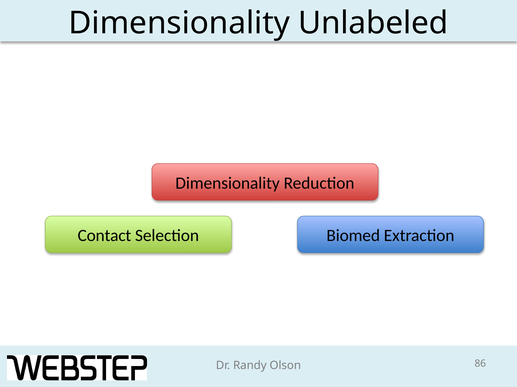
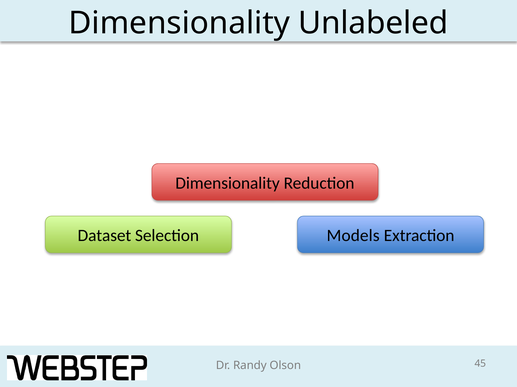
Contact: Contact -> Dataset (104, 236)
Biomed: Biomed -> Models (353, 236)
86: 86 -> 45 (480, 364)
